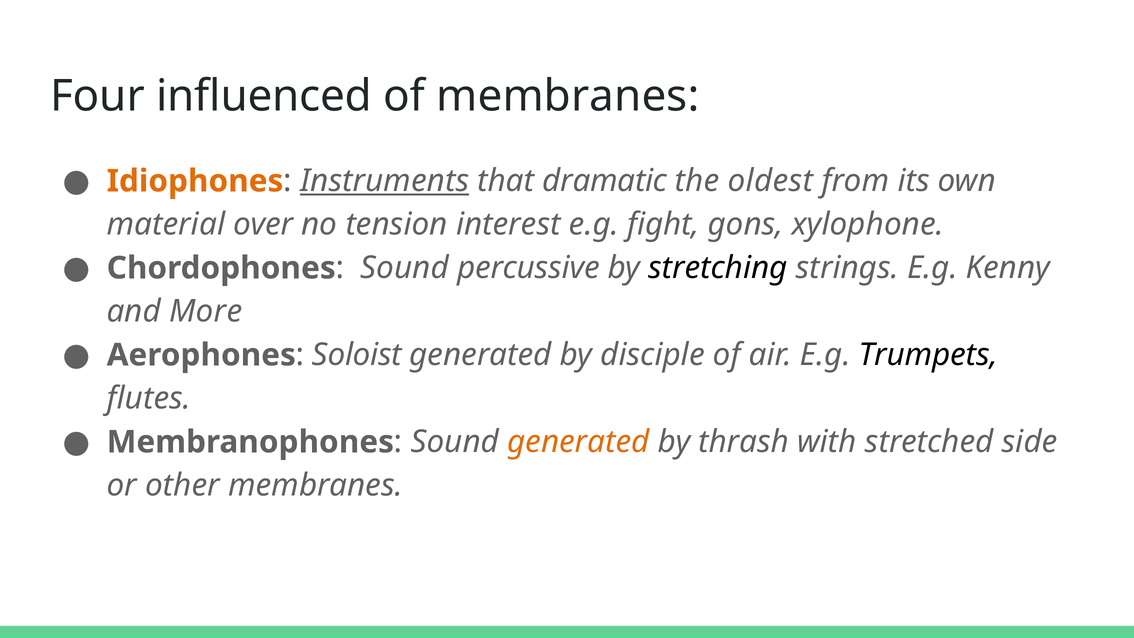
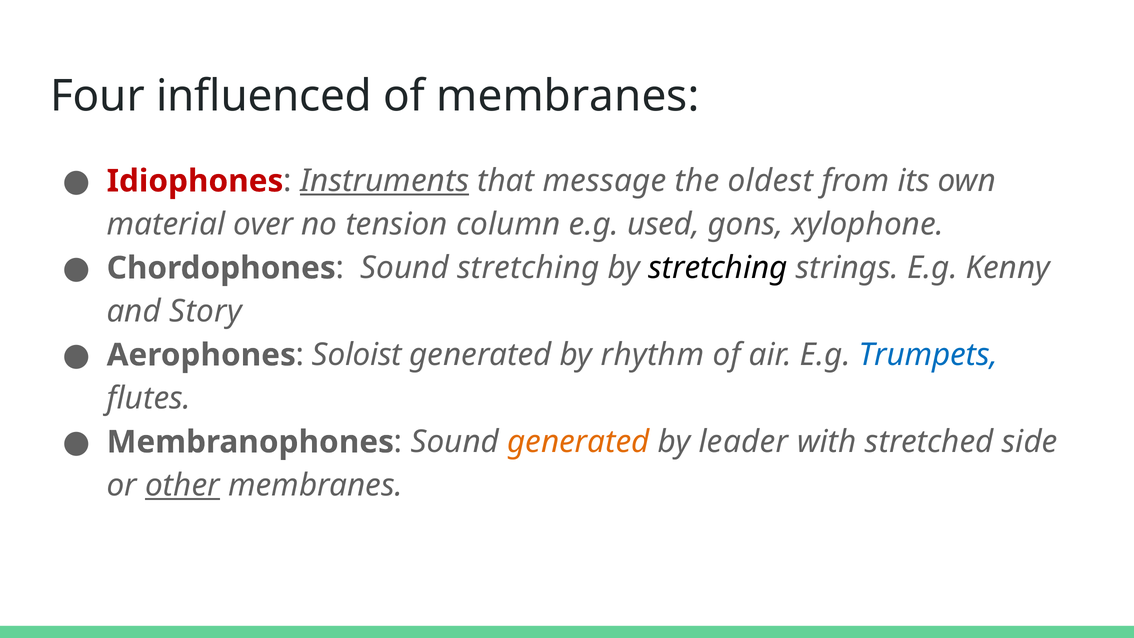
Idiophones colour: orange -> red (195, 181)
dramatic: dramatic -> message (605, 181)
interest: interest -> column (508, 225)
fight: fight -> used (663, 225)
Sound percussive: percussive -> stretching (528, 268)
More: More -> Story (206, 311)
disciple: disciple -> rhythm (652, 355)
Trumpets colour: black -> blue (928, 355)
thrash: thrash -> leader (743, 442)
other underline: none -> present (182, 485)
